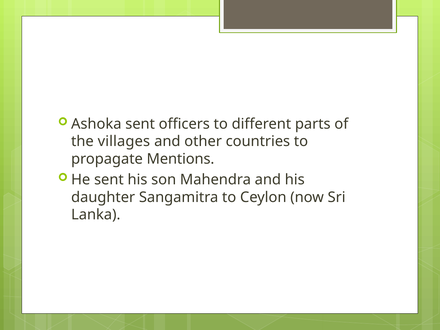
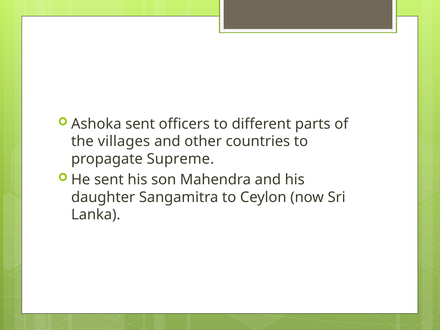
Mentions: Mentions -> Supreme (180, 159)
